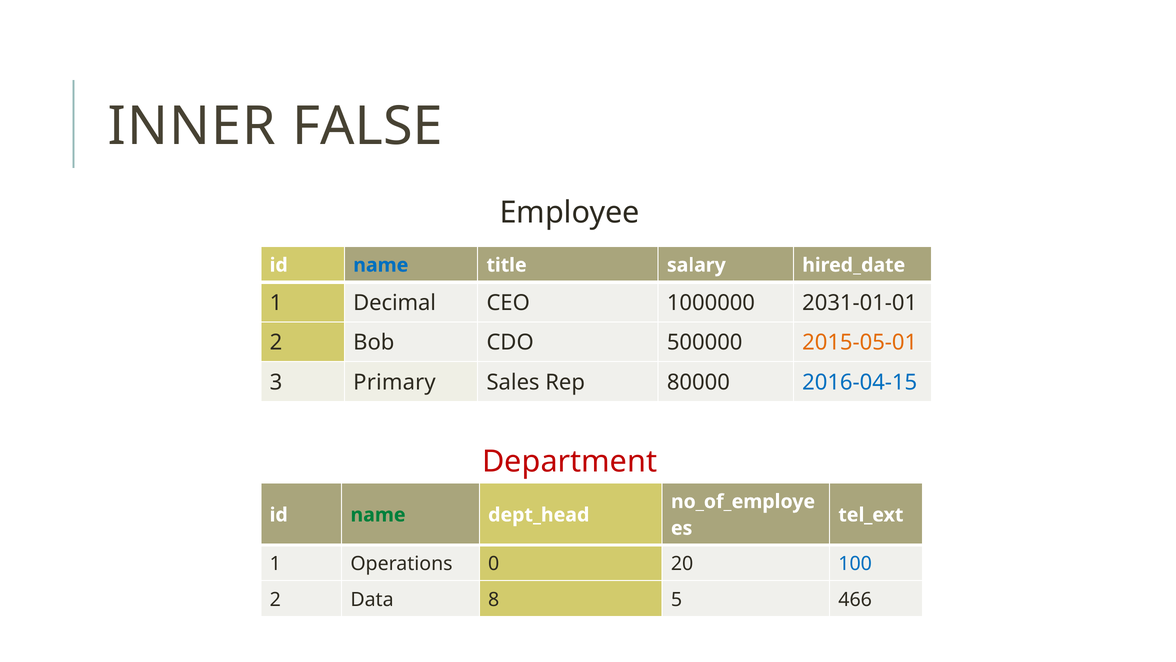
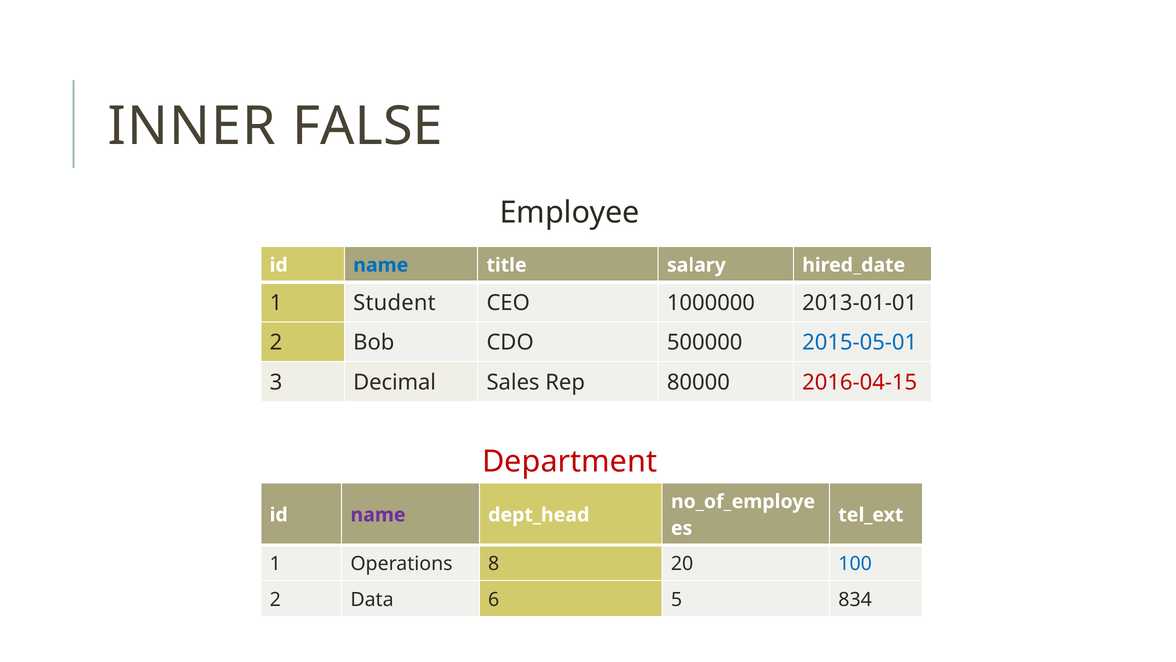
Decimal: Decimal -> Student (394, 303)
2031-01-01: 2031-01-01 -> 2013-01-01 (860, 303)
2015-05-01 colour: orange -> blue (860, 342)
Primary: Primary -> Decimal (395, 382)
2016-04-15 colour: blue -> red (860, 382)
name colour: green -> purple (378, 515)
0: 0 -> 8 (494, 563)
8: 8 -> 6 (494, 599)
466: 466 -> 834 (855, 599)
